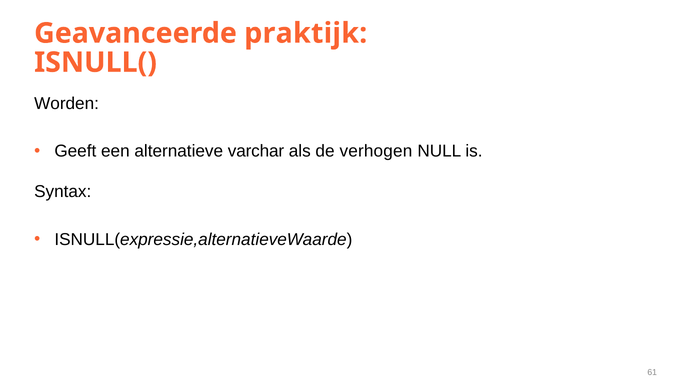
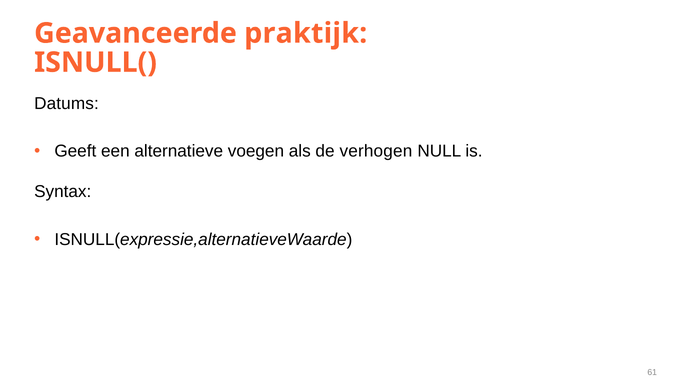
Worden: Worden -> Datums (66, 103)
varchar: varchar -> voegen (256, 151)
